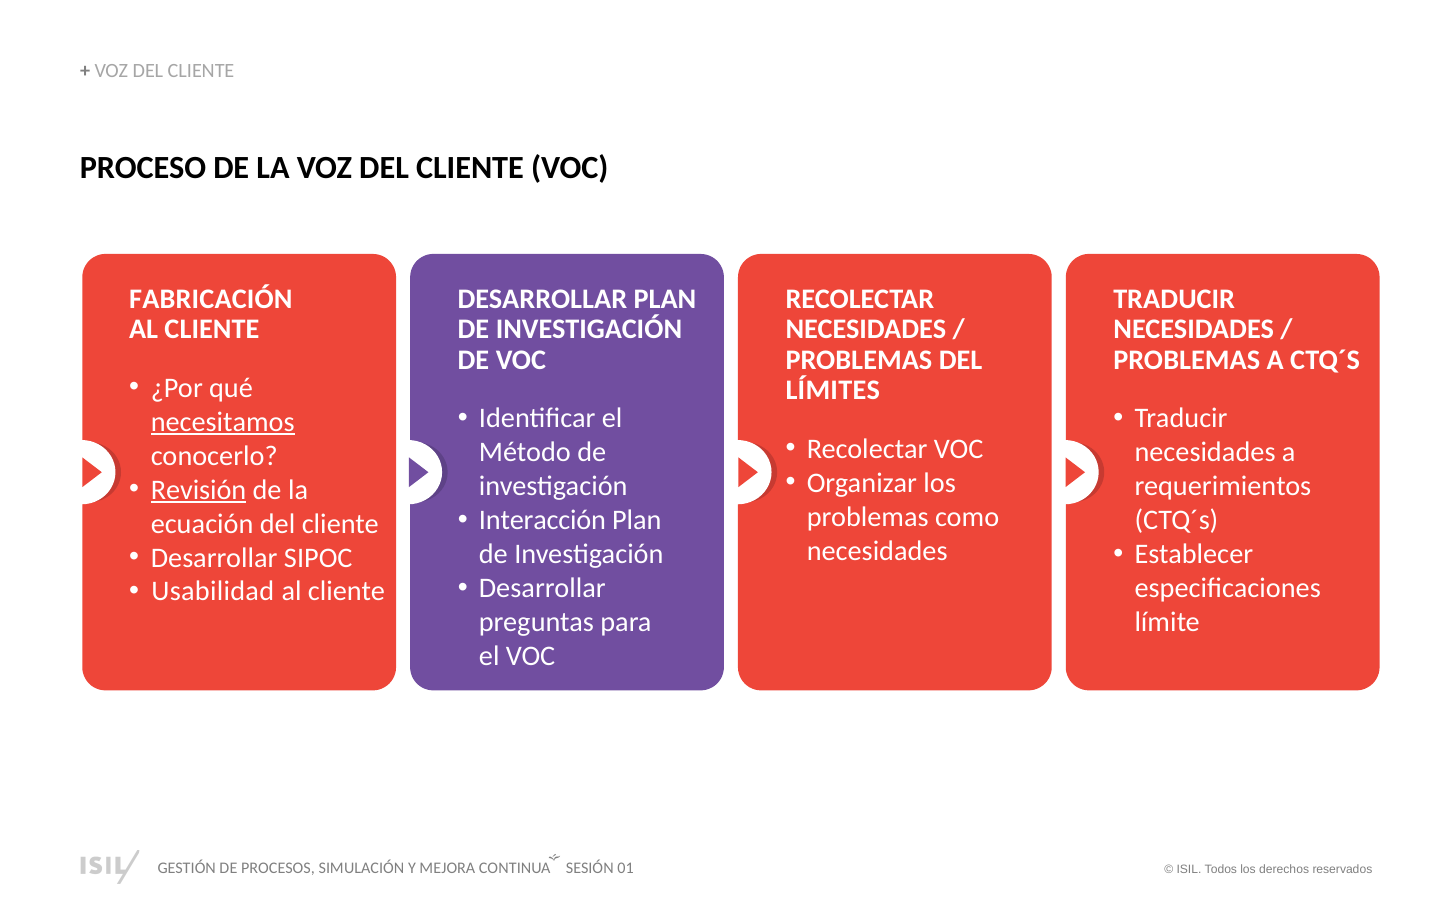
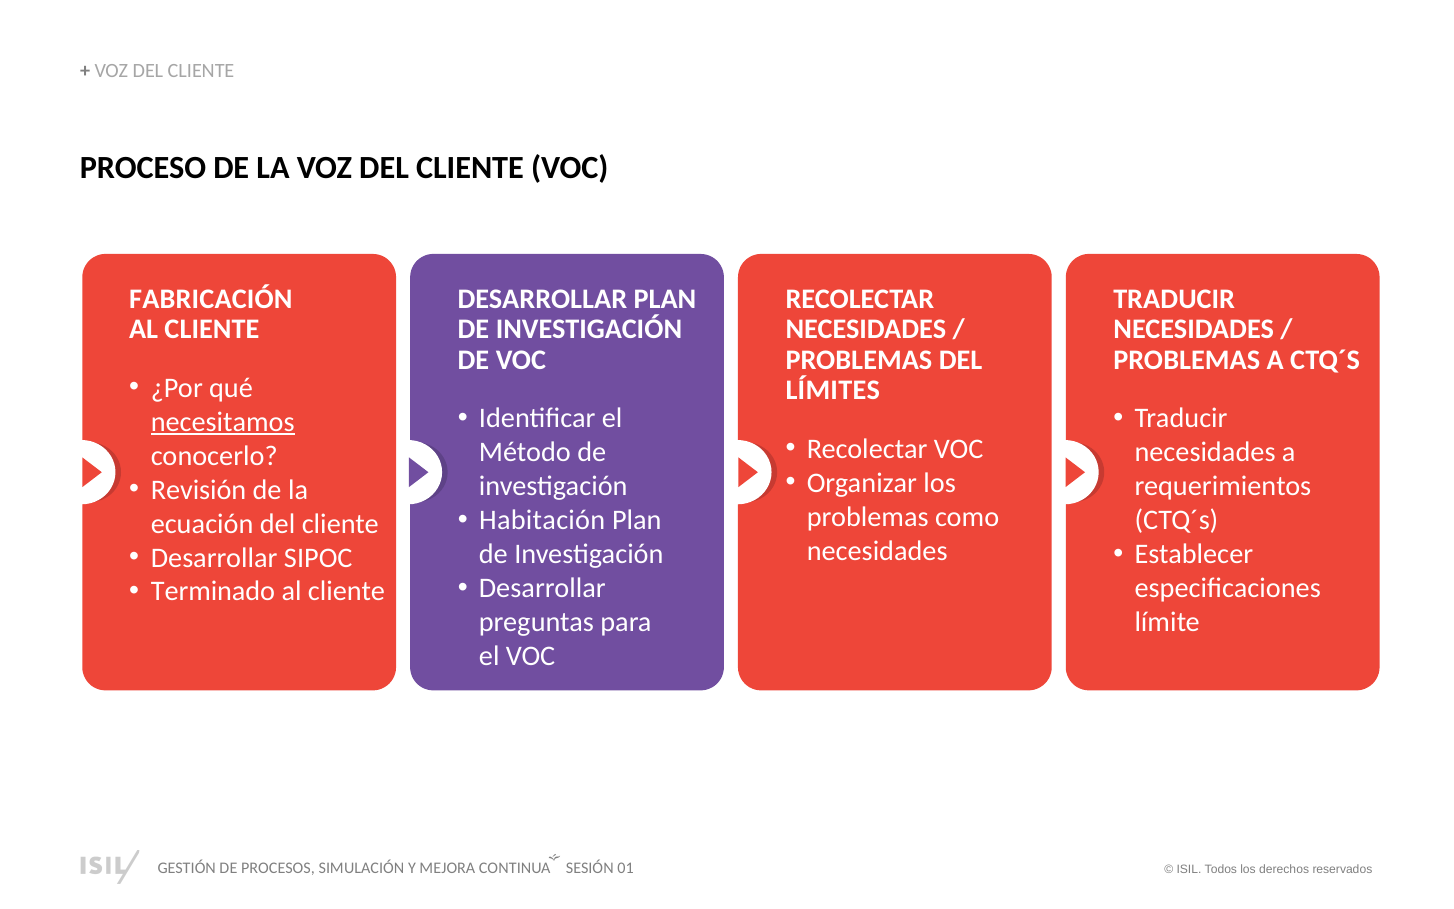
Revisión underline: present -> none (199, 490)
Interacción: Interacción -> Habitación (542, 520)
Usabilidad: Usabilidad -> Terminado (213, 592)
